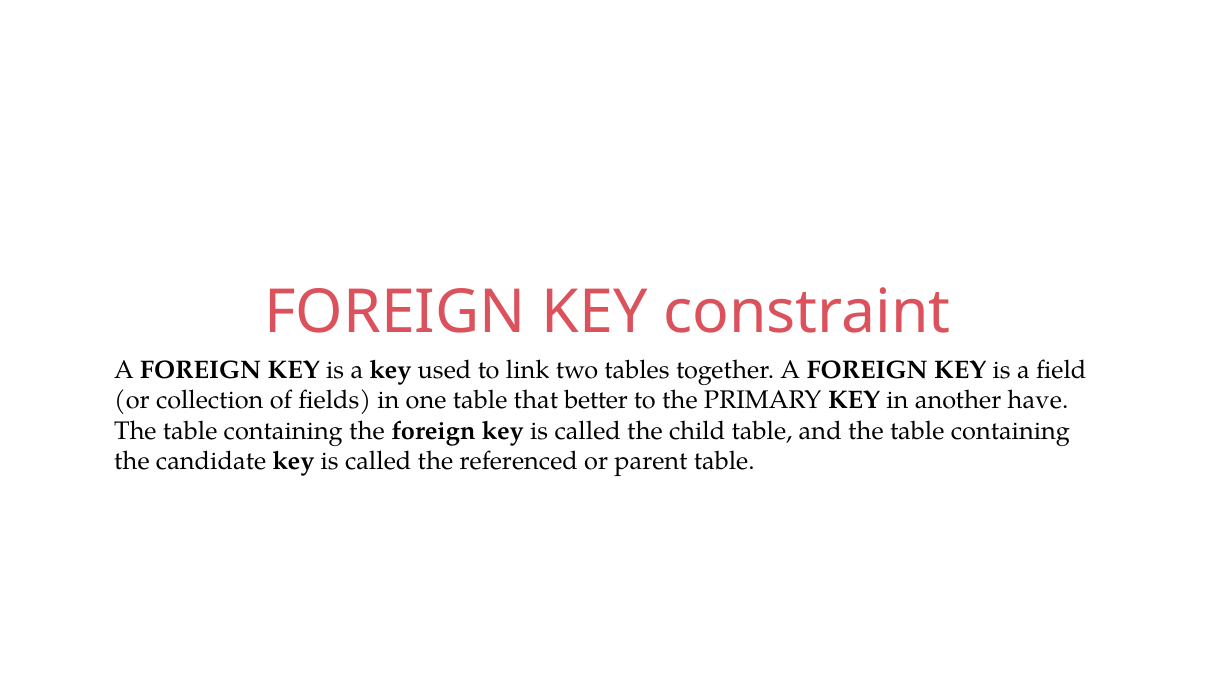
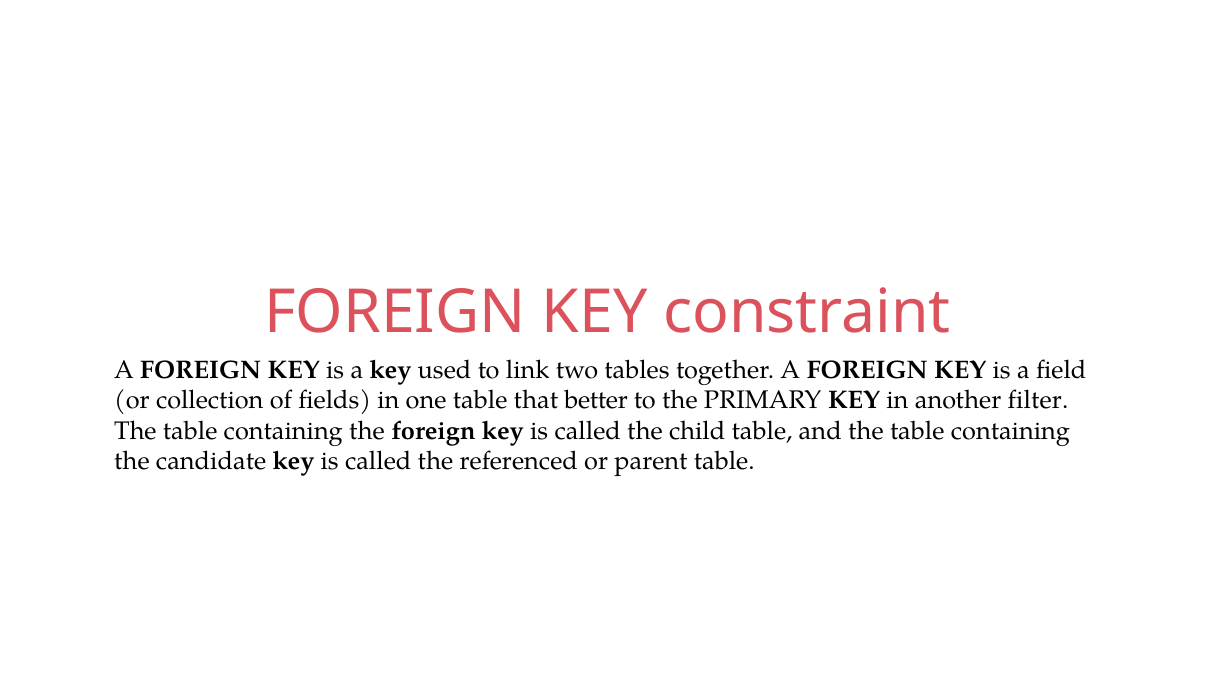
have: have -> filter (1038, 400)
